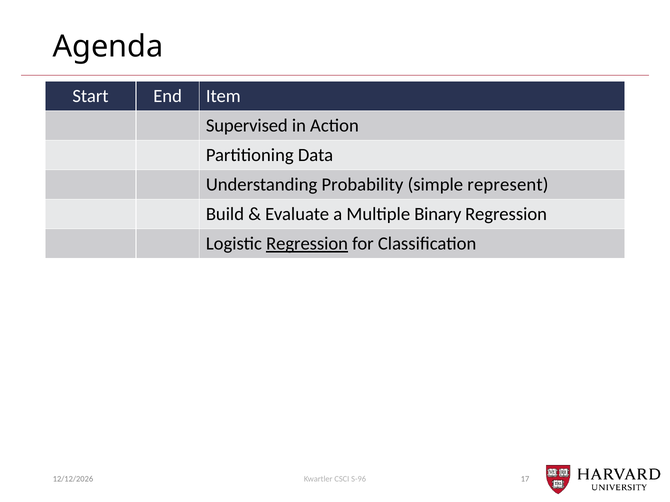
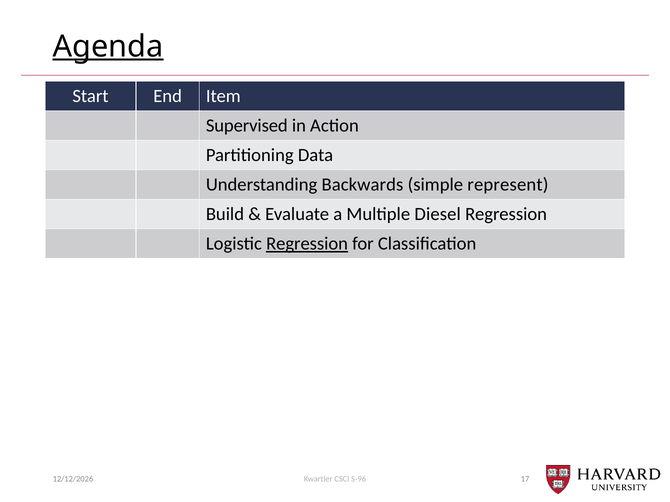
Agenda underline: none -> present (108, 46)
Probability: Probability -> Backwards (362, 185)
Binary: Binary -> Diesel (438, 214)
